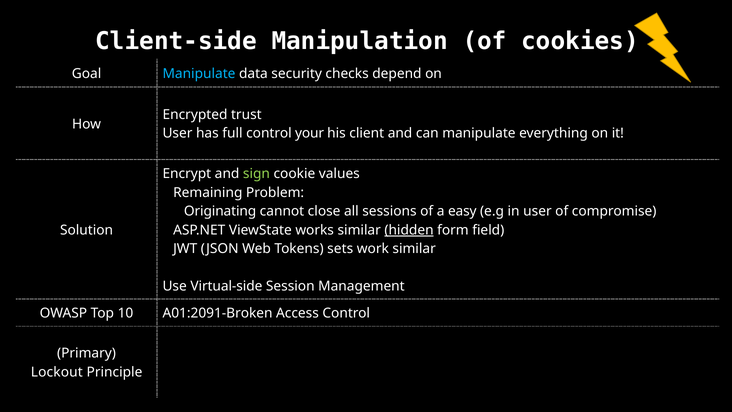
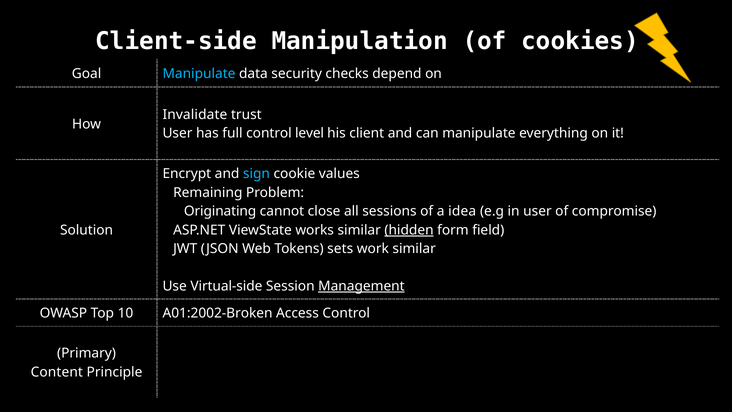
Encrypted: Encrypted -> Invalidate (195, 115)
your: your -> level (310, 133)
sign colour: light green -> light blue (256, 174)
easy: easy -> idea (462, 211)
Management underline: none -> present (361, 286)
A01:2091-Broken: A01:2091-Broken -> A01:2002-Broken (218, 313)
Lockout: Lockout -> Content (57, 372)
